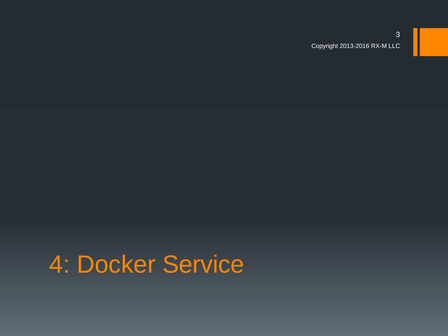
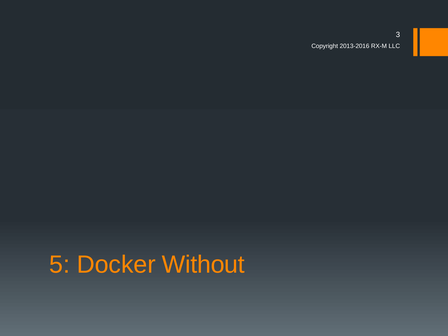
4: 4 -> 5 (60, 265)
Service: Service -> Without (203, 265)
